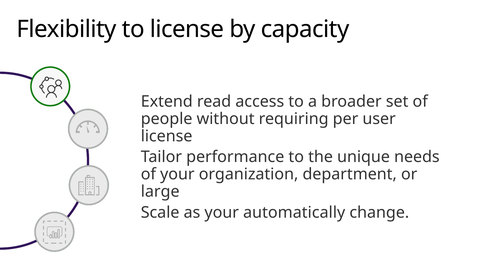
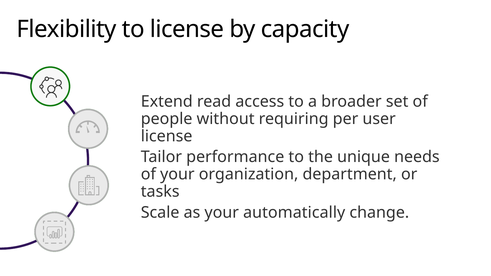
large: large -> tasks (160, 192)
